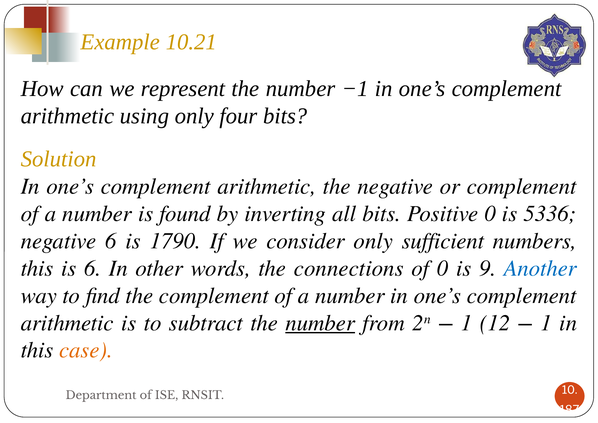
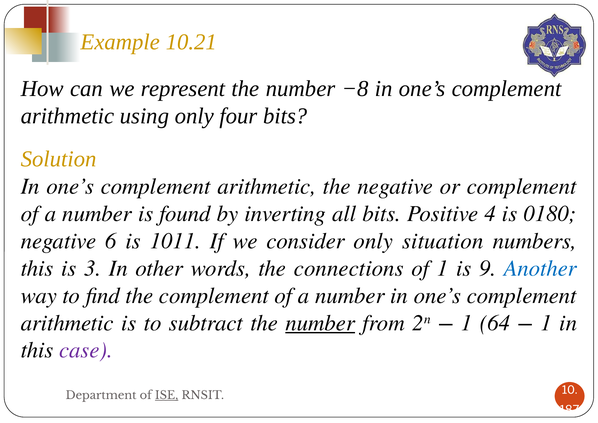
−1: −1 -> −8 (355, 89)
Positive 0: 0 -> 4 (490, 214)
5336: 5336 -> 0180 (550, 214)
1790: 1790 -> 1011 (175, 241)
sufficient: sufficient -> situation (443, 241)
is 6: 6 -> 3 (93, 268)
of 0: 0 -> 1 (443, 268)
12: 12 -> 64 (495, 323)
case colour: orange -> purple (86, 350)
ISE underline: none -> present (167, 396)
